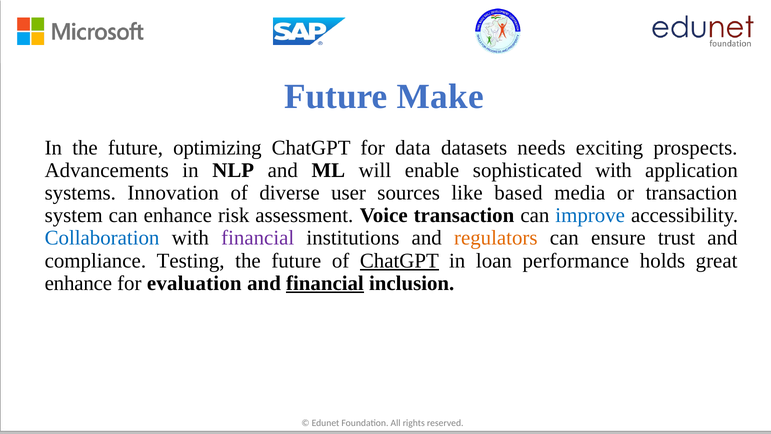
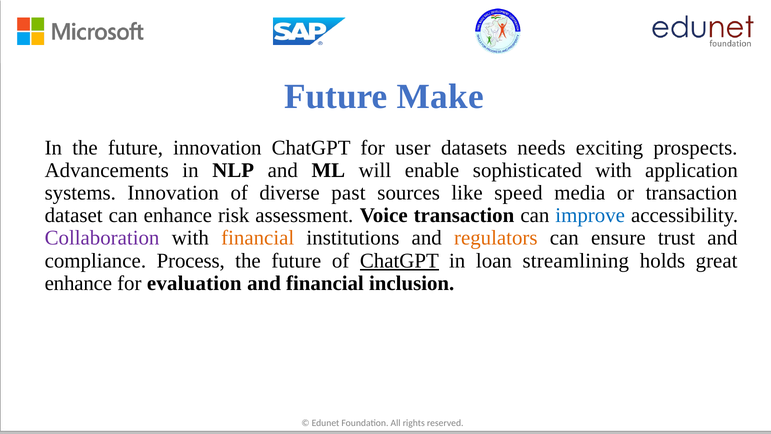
future optimizing: optimizing -> innovation (217, 148)
data: data -> user (413, 148)
user: user -> past (348, 193)
based: based -> speed (518, 193)
system: system -> dataset (74, 215)
Collaboration colour: blue -> purple (102, 238)
financial colour: purple -> orange (258, 238)
Testing: Testing -> Process (191, 261)
performance: performance -> streamlining (576, 261)
financial underline: present -> none (325, 283)
